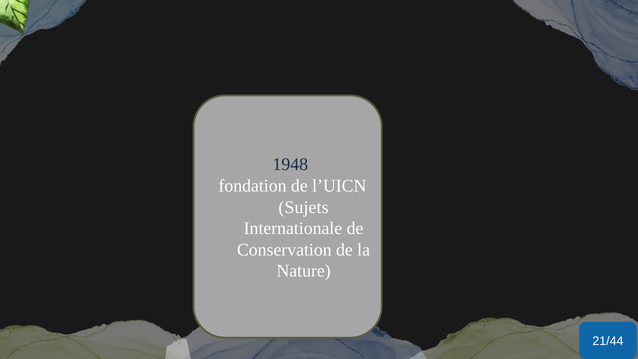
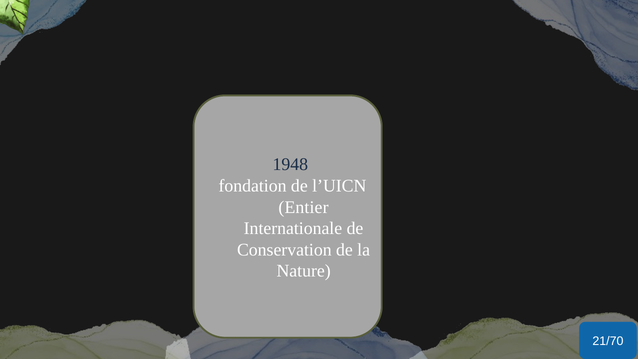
Sujets: Sujets -> Entier (303, 207)
21/44: 21/44 -> 21/70 (608, 341)
